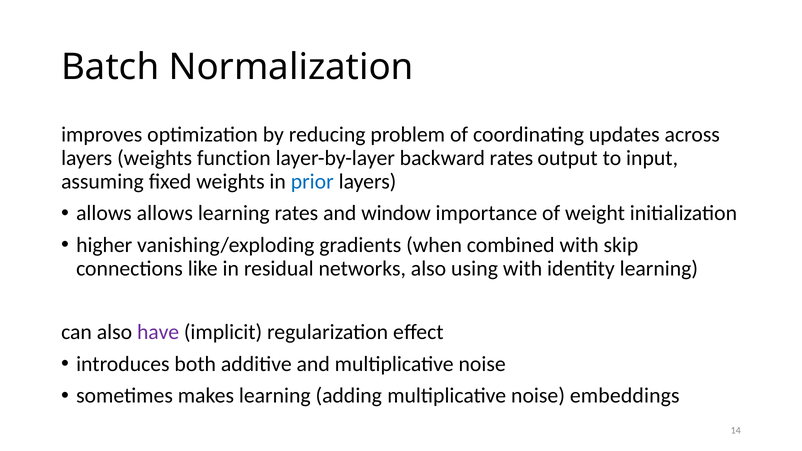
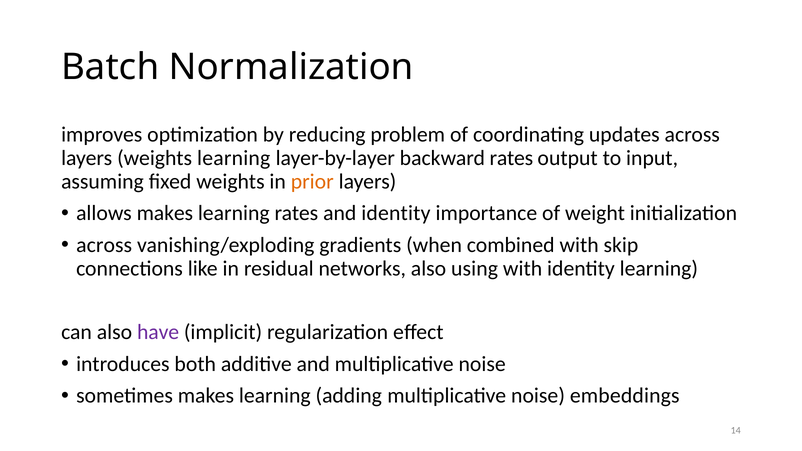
weights function: function -> learning (234, 158)
prior colour: blue -> orange (312, 182)
allows allows: allows -> makes (165, 213)
and window: window -> identity (396, 213)
higher: higher -> across (104, 245)
